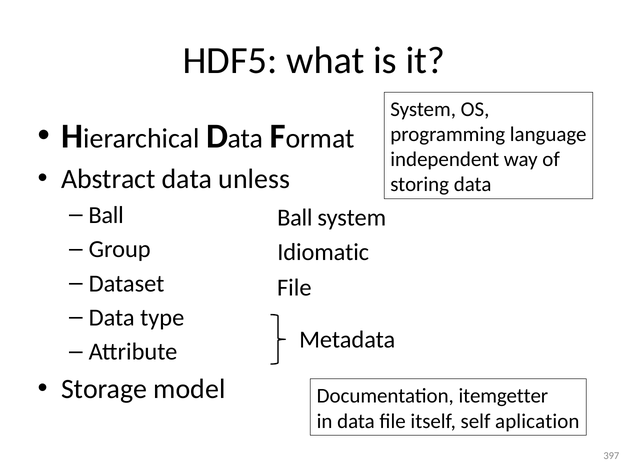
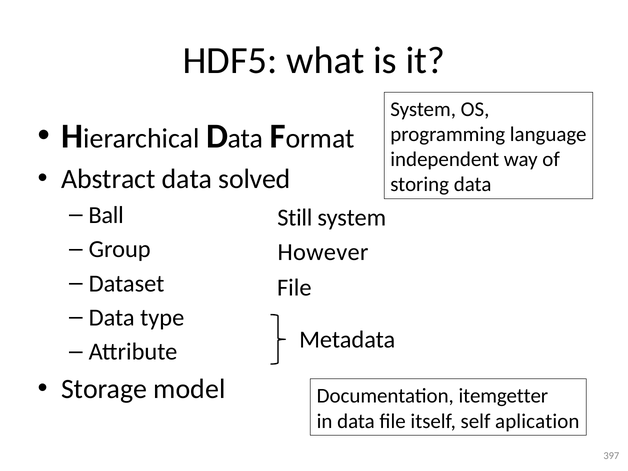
unless: unless -> solved (254, 179)
Ball: Ball -> Still (295, 218)
Idiomatic: Idiomatic -> However (323, 252)
